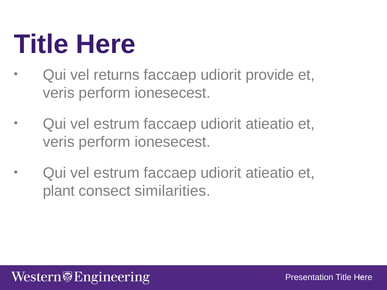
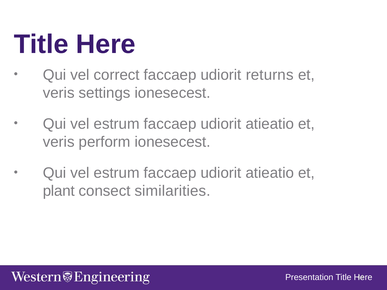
returns: returns -> correct (117, 75)
provide: provide -> returns (270, 75)
perform: perform -> settings (105, 93)
